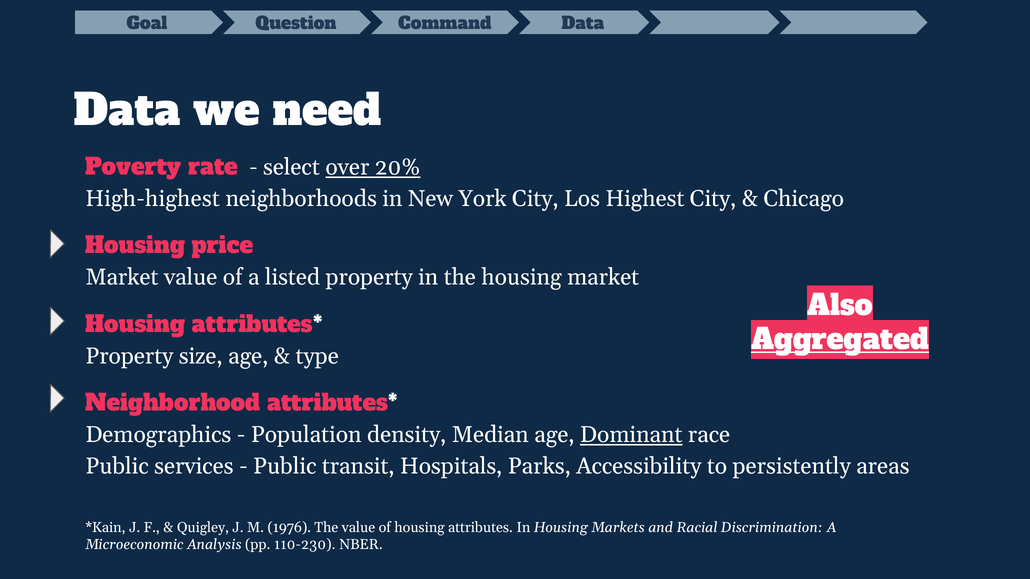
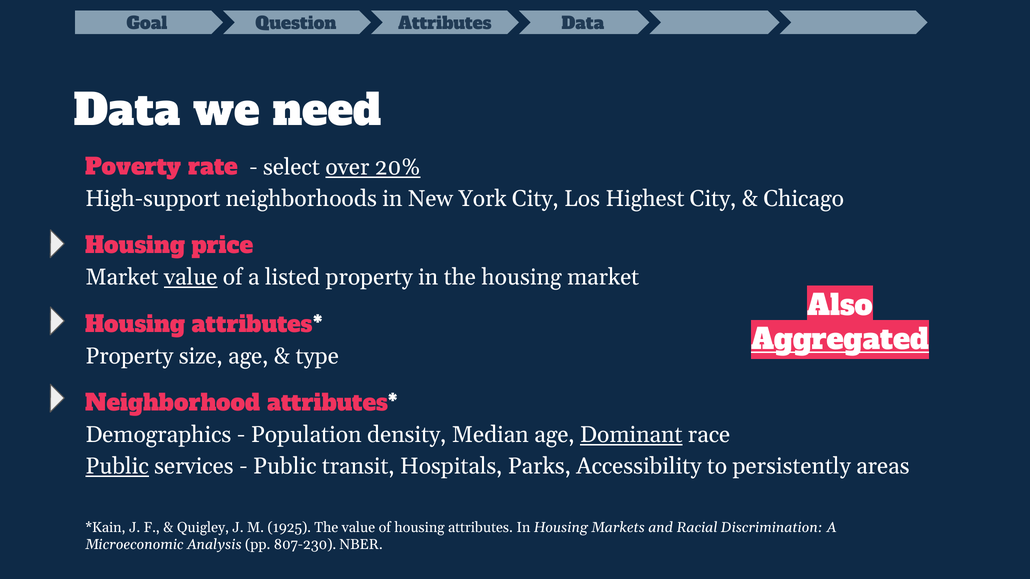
Question Command: Command -> Attributes (445, 24)
High-highest: High-highest -> High-support (153, 199)
value underline: none -> present (191, 278)
Public underline: none -> present (117, 467)
1976: 1976 -> 1925 (289, 528)
110-230: 110-230 -> 807-230 (305, 545)
